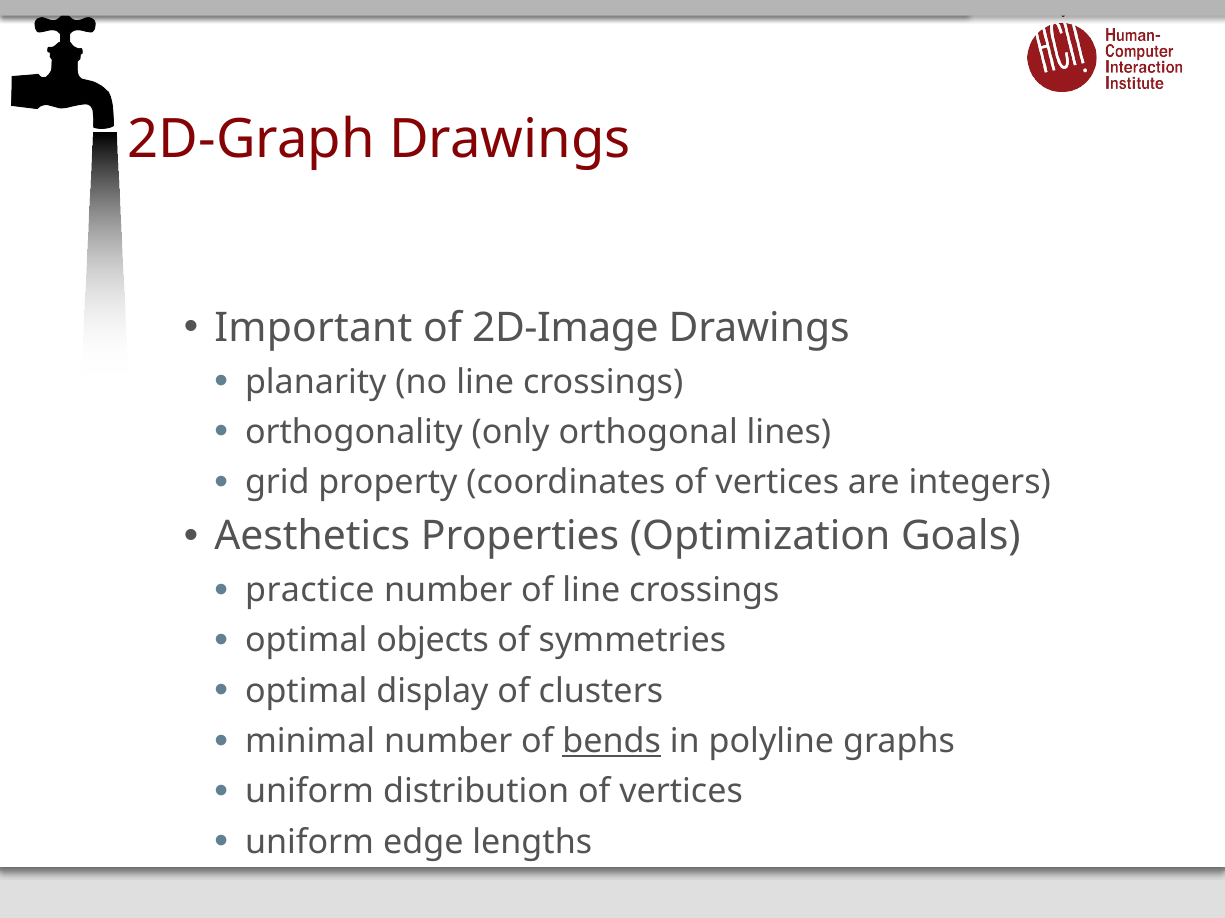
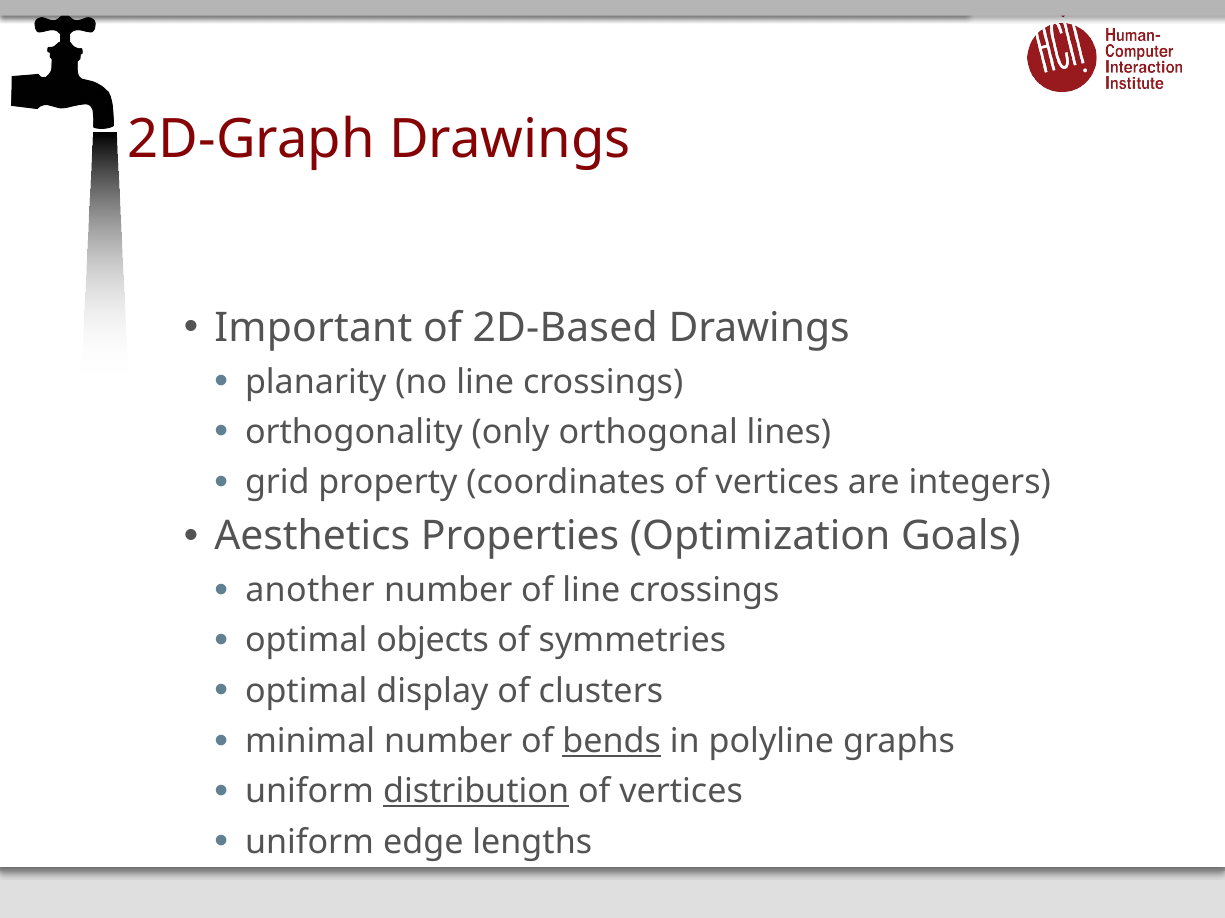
2D-Image: 2D-Image -> 2D-Based (565, 328)
practice: practice -> another (310, 591)
distribution underline: none -> present (476, 792)
